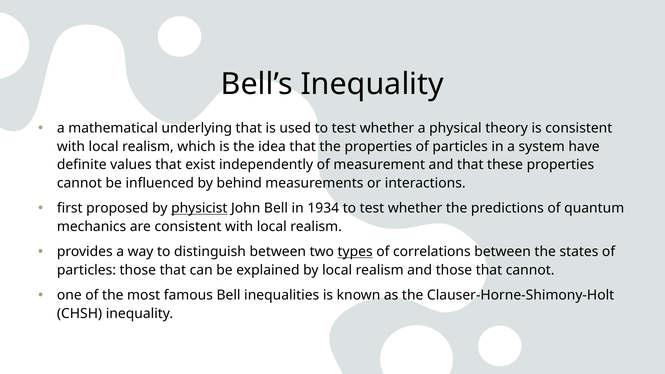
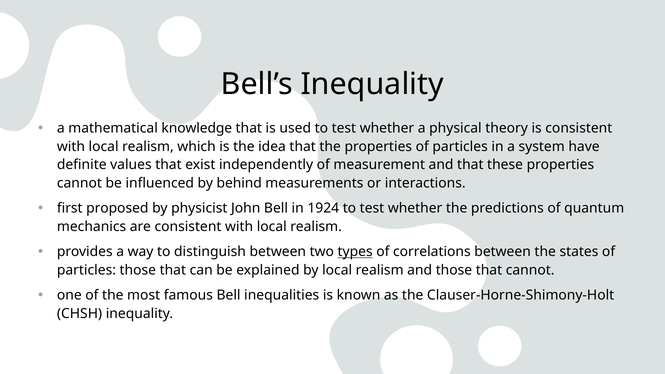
underlying: underlying -> knowledge (197, 128)
physicist underline: present -> none (199, 208)
1934: 1934 -> 1924 (323, 208)
